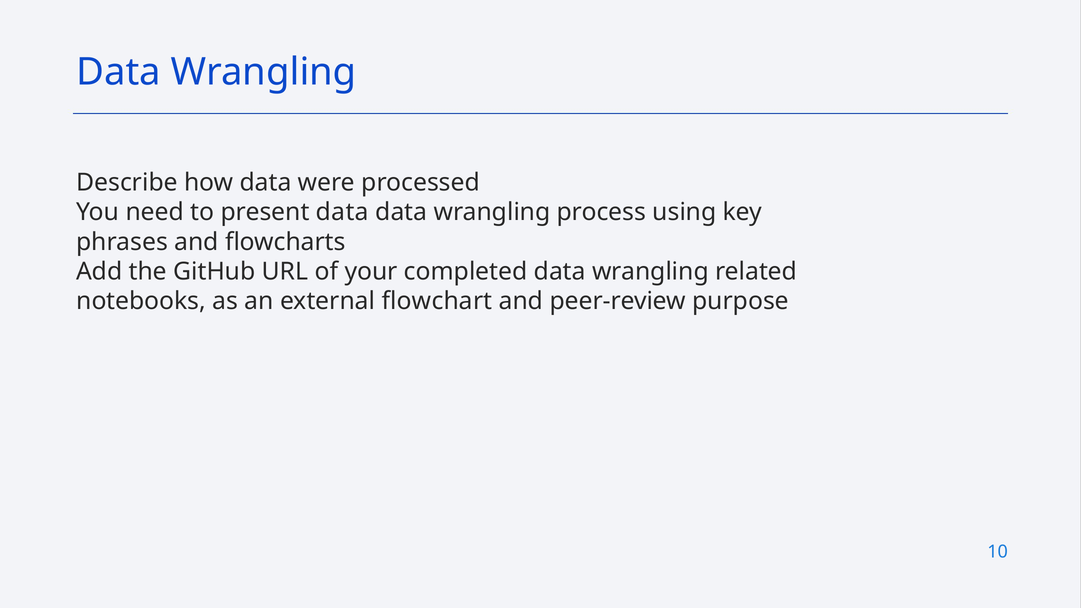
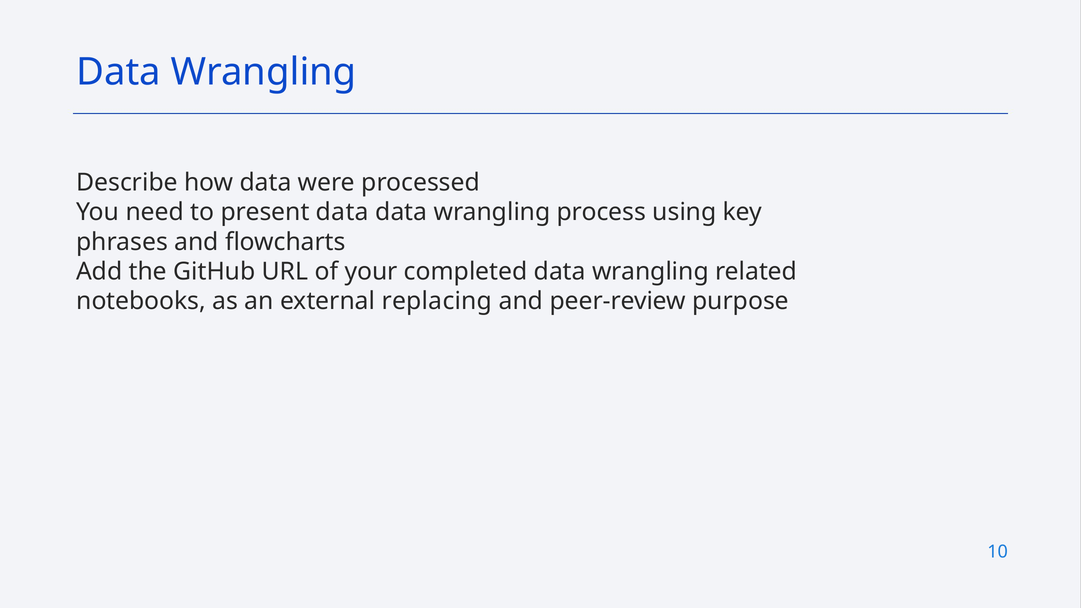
flowchart: flowchart -> replacing (437, 301)
